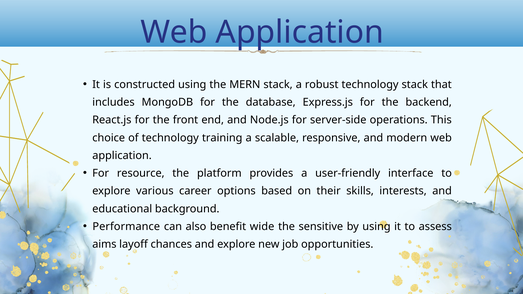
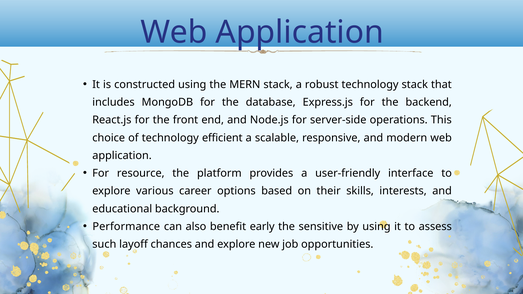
training: training -> efficient (222, 138)
wide: wide -> early (262, 227)
aims: aims -> such (104, 244)
